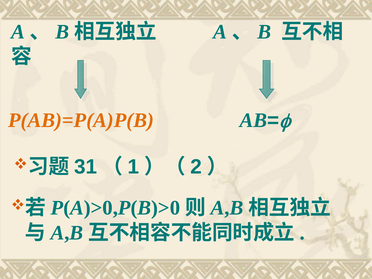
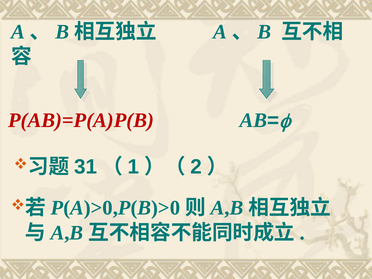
P(AB)=P(A)P(B colour: orange -> red (81, 120)
